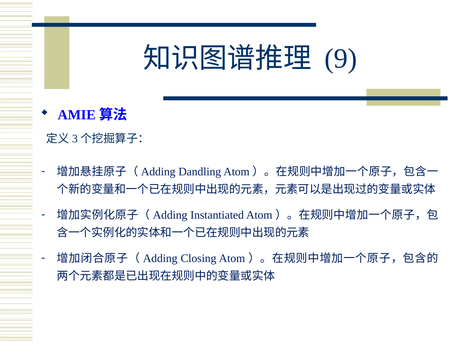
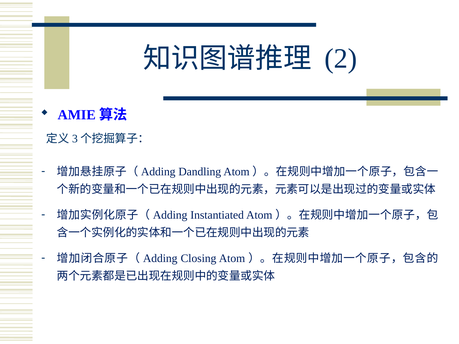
9: 9 -> 2 (341, 59)
